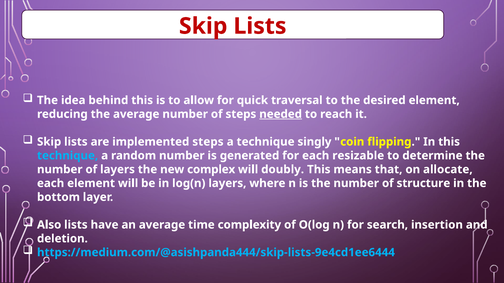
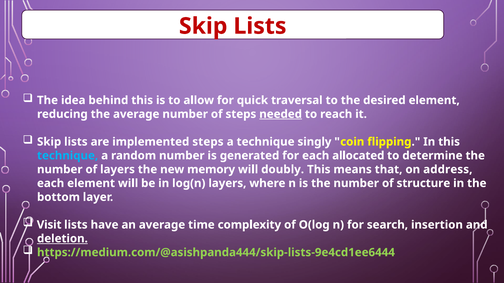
resizable: resizable -> allocated (358, 156)
complex: complex -> memory (211, 170)
allocate: allocate -> address (448, 170)
Also: Also -> Visit (49, 225)
deletion underline: none -> present (62, 239)
https://medium.com/@asishpanda444/skip-lists-9e4cd1ee6444 colour: light blue -> light green (216, 253)
